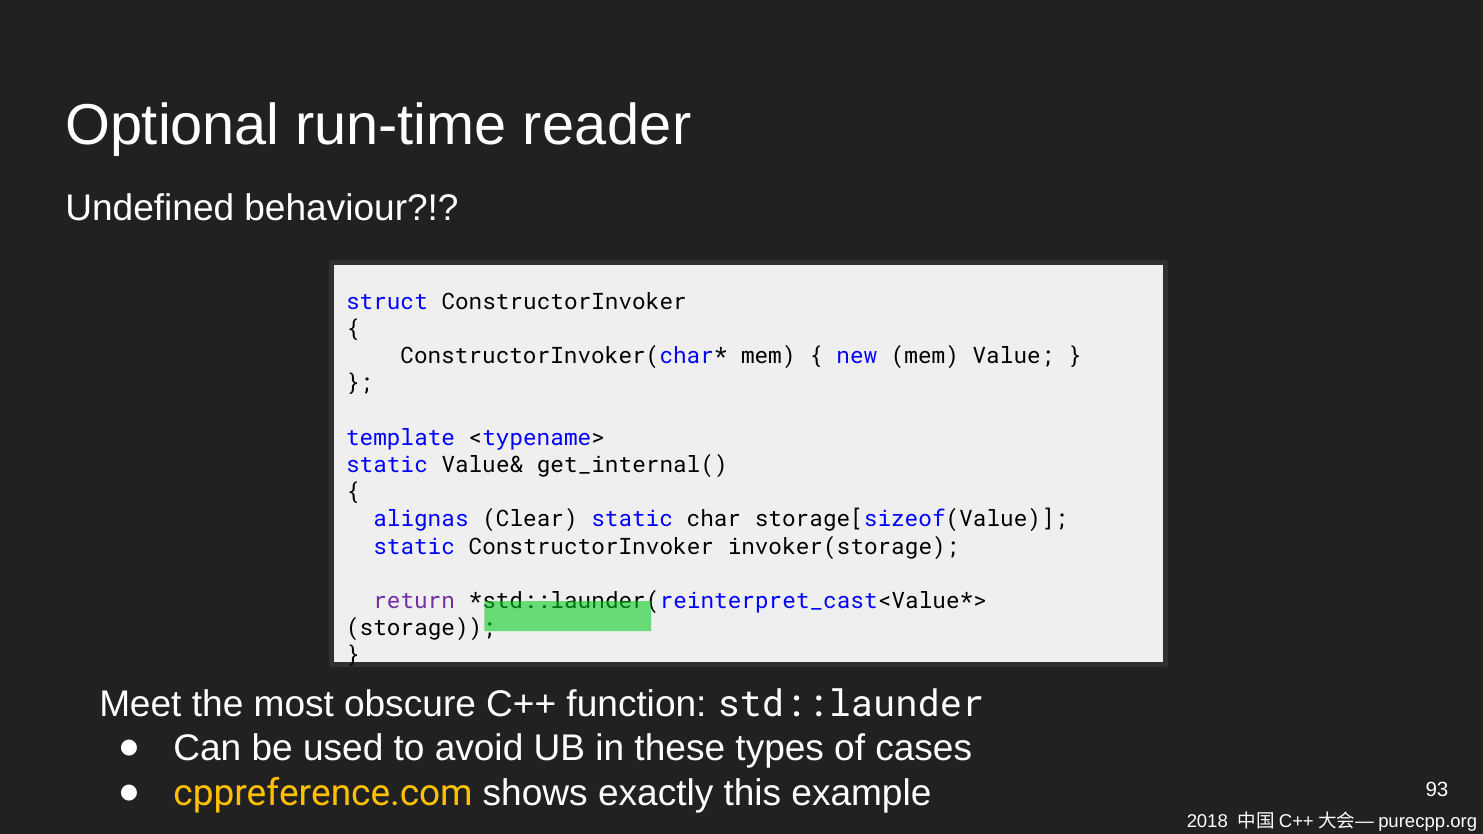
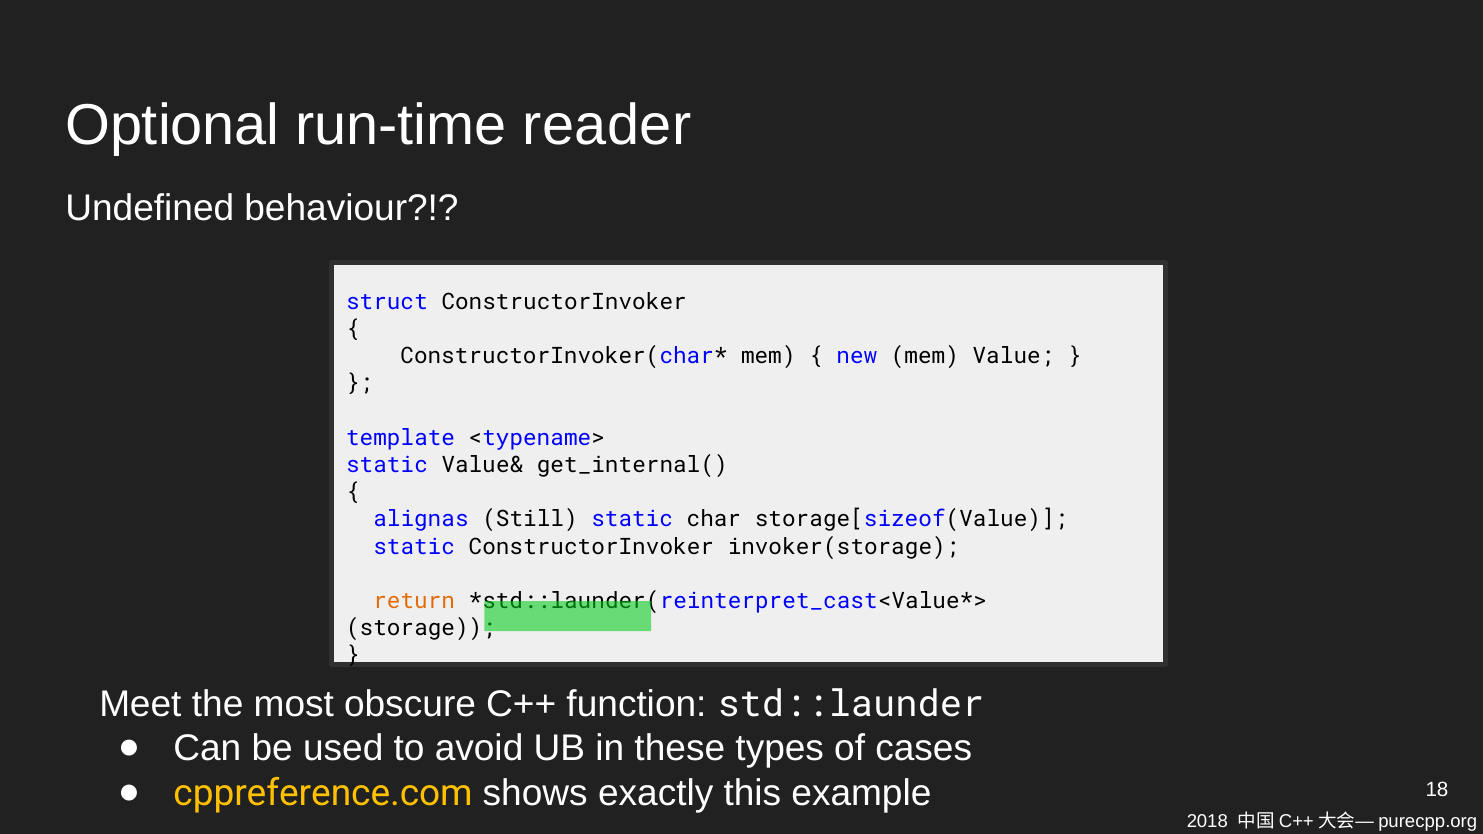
Clear: Clear -> Still (530, 520)
return colour: purple -> orange (414, 601)
93: 93 -> 18 (1437, 790)
